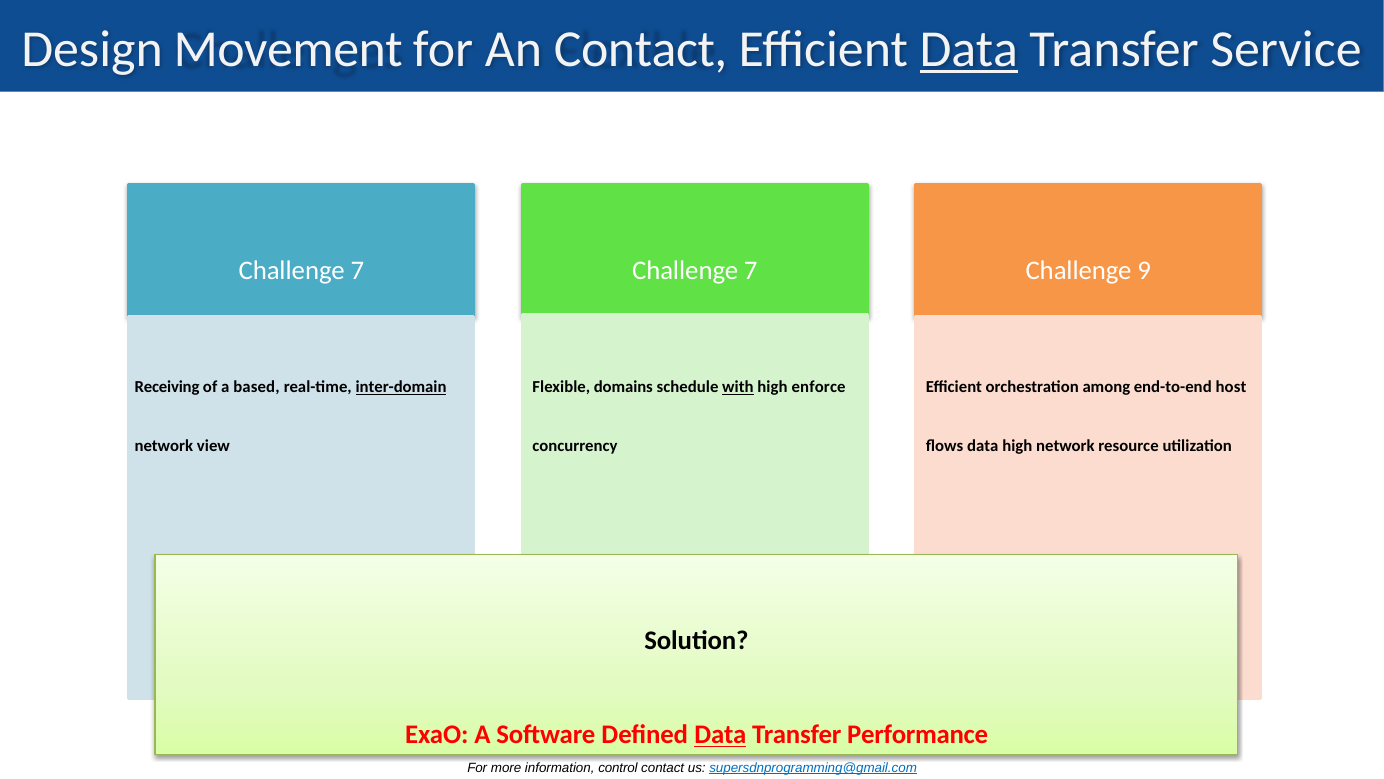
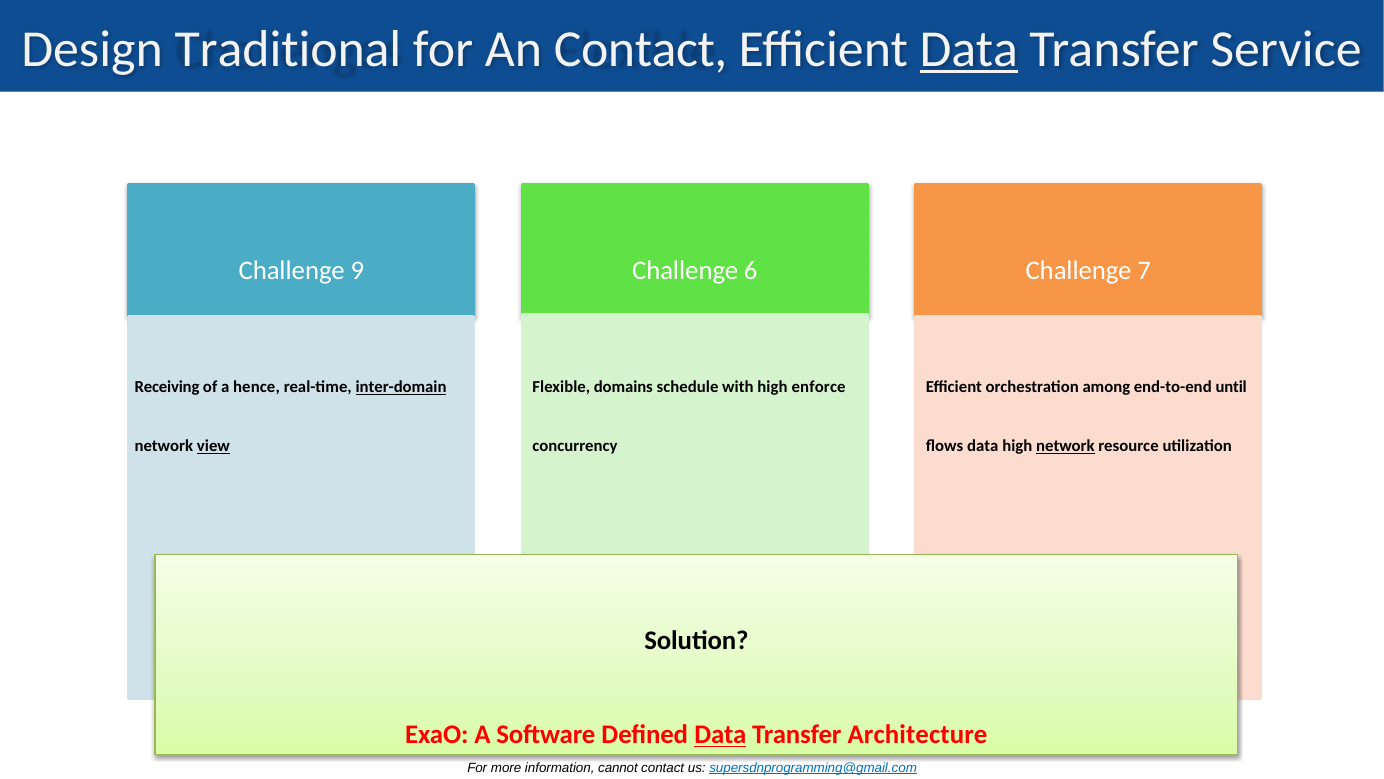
Movement: Movement -> Traditional (288, 49)
7: 7 -> 9 (357, 270)
7: 7 -> 6 (751, 270)
9: 9 -> 7 (1144, 270)
based: based -> hence (256, 387)
with underline: present -> none (738, 387)
host: host -> until (1231, 387)
view underline: none -> present (213, 446)
network underline: none -> present (1065, 446)
Performance: Performance -> Architecture (917, 735)
control: control -> cannot (618, 767)
